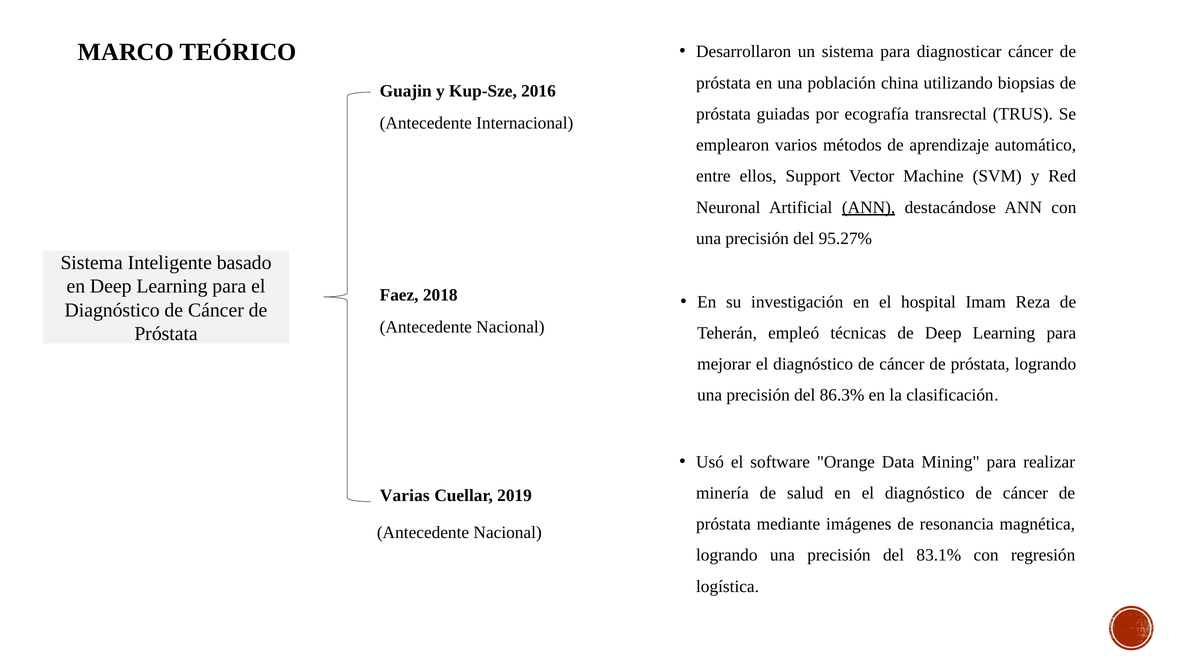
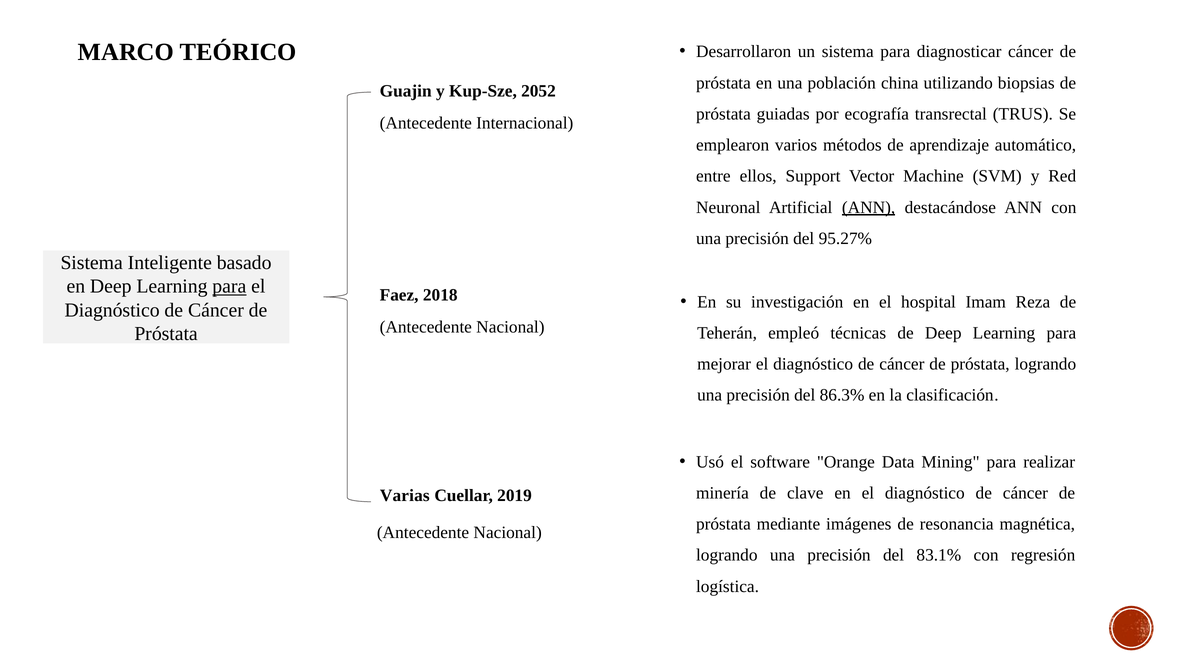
2016: 2016 -> 2052 (538, 91)
para underline: none -> present (229, 287)
salud: salud -> clave (805, 493)
